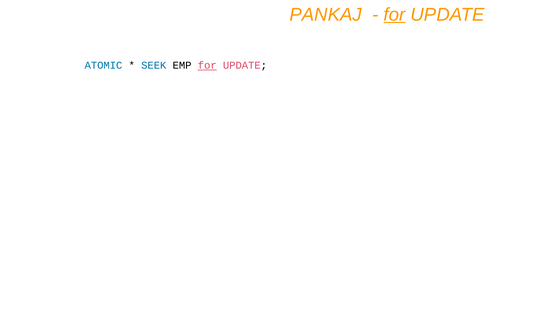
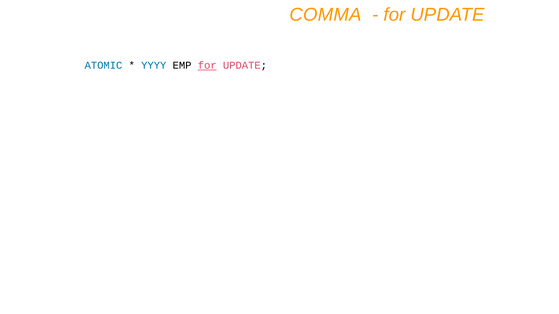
PANKAJ: PANKAJ -> COMMA (326, 15)
for underline: present -> none (394, 15)
SEEK: SEEK -> YYYY (154, 66)
